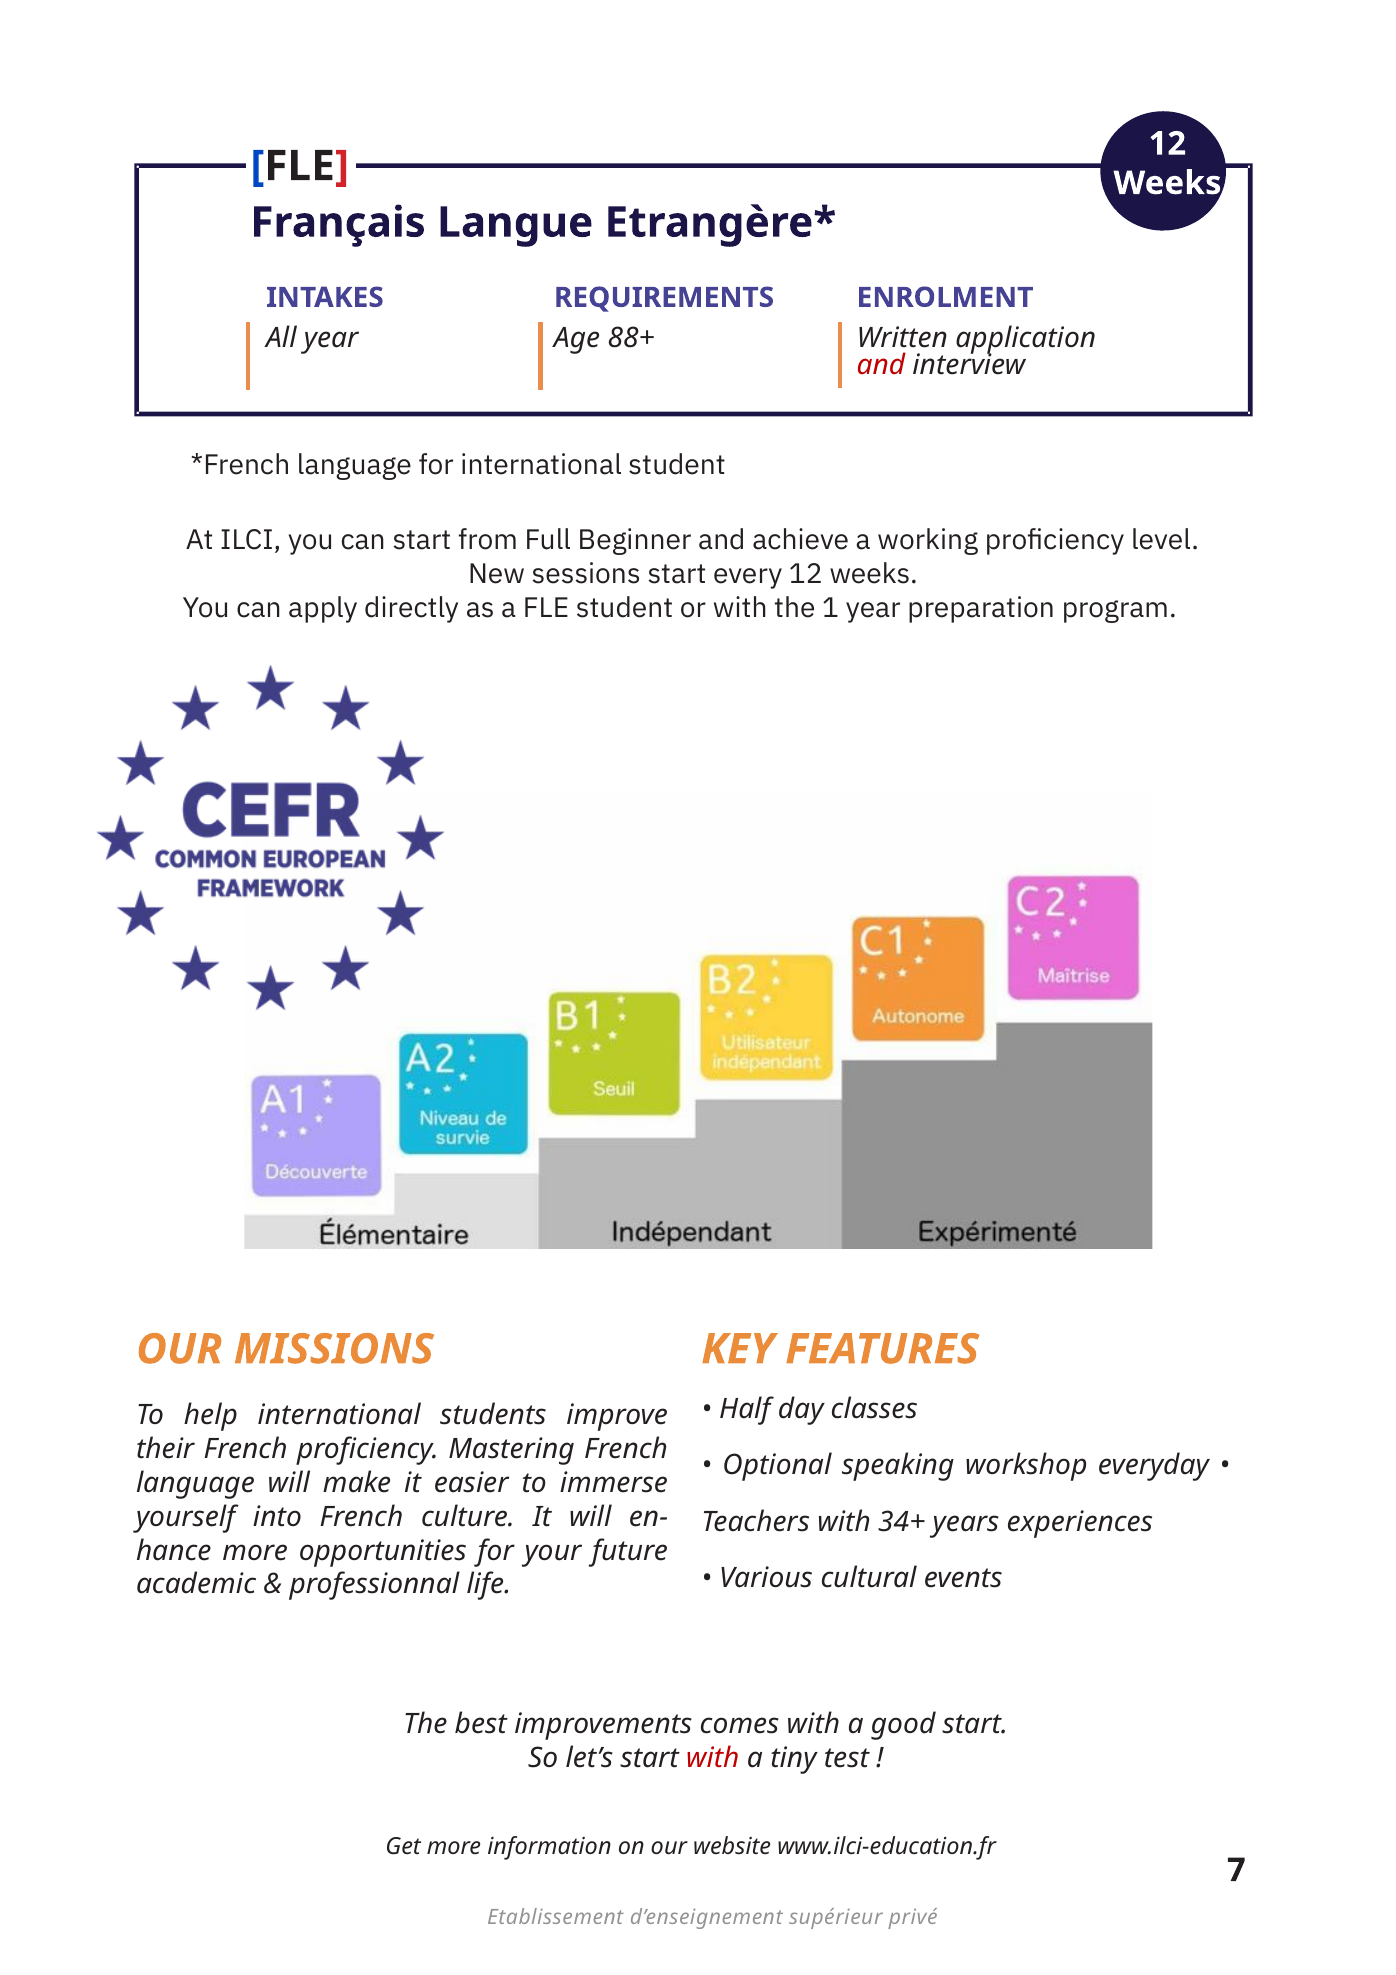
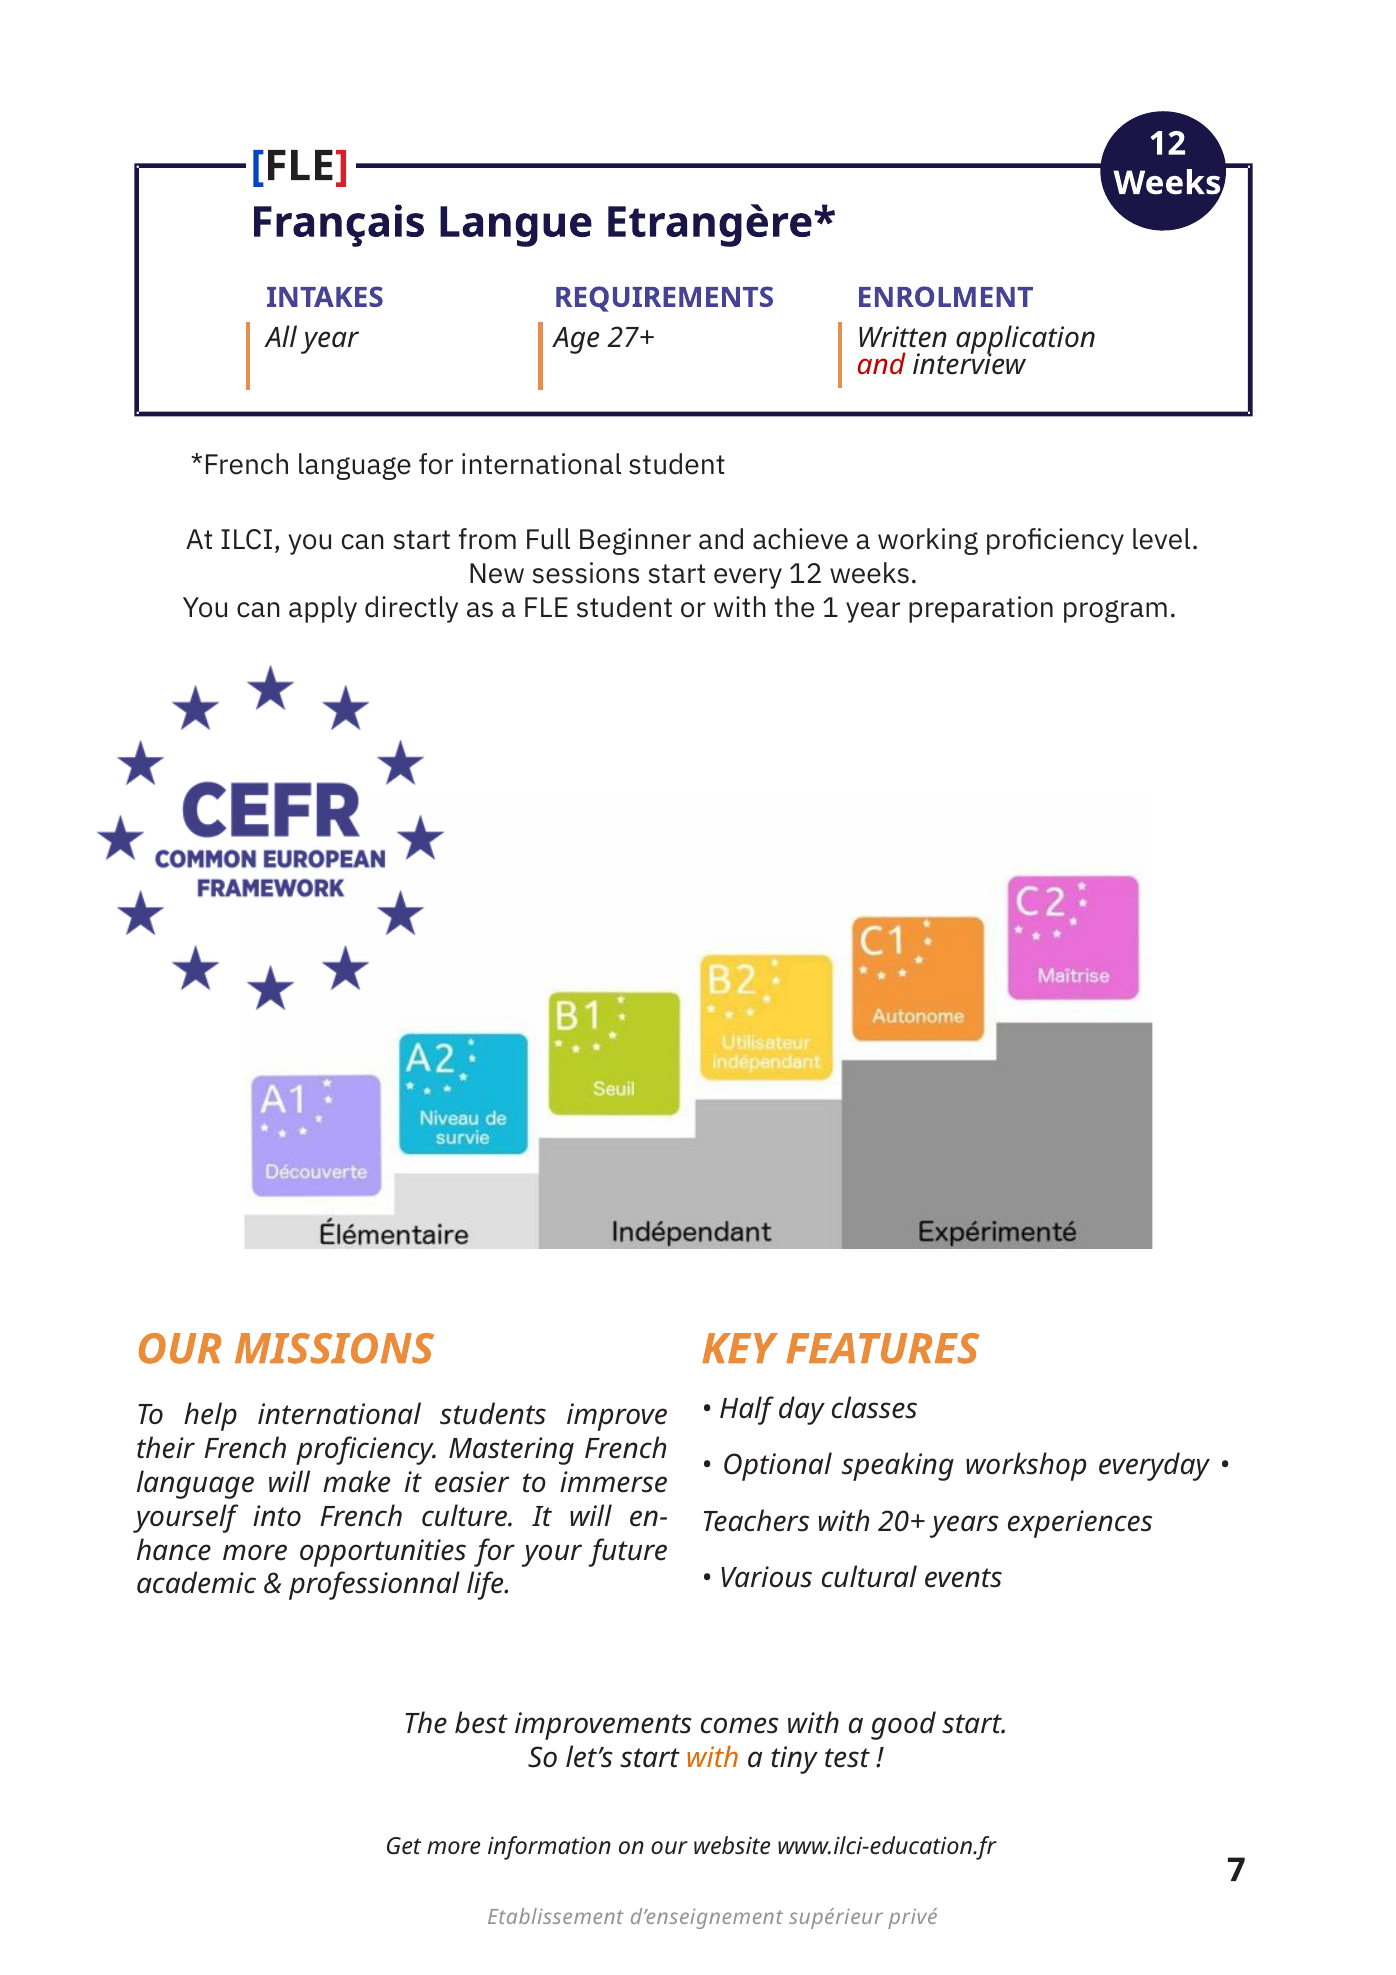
88+: 88+ -> 27+ (631, 338)
34+: 34+ -> 20+ (902, 1522)
with colour: red -> orange (713, 1759)
